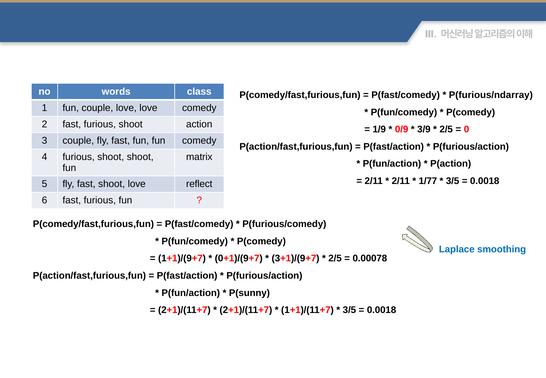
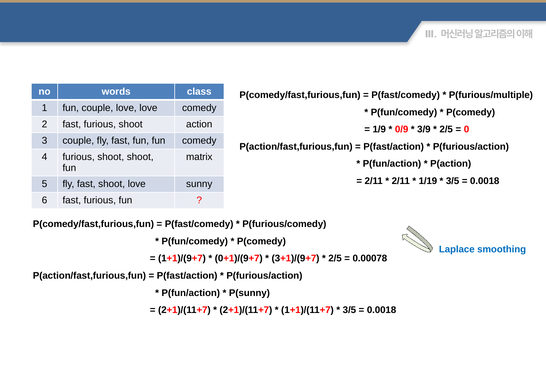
P(furious/ndarray: P(furious/ndarray -> P(furious/multiple (491, 95)
1/77: 1/77 -> 1/19 (428, 181)
reflect: reflect -> sunny (199, 184)
